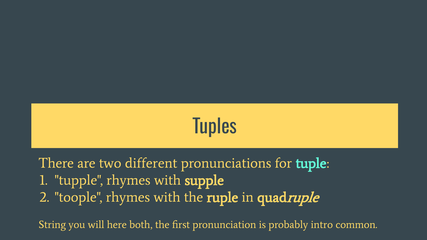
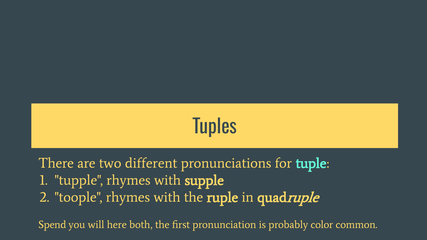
String: String -> Spend (52, 225)
intro: intro -> color (322, 225)
